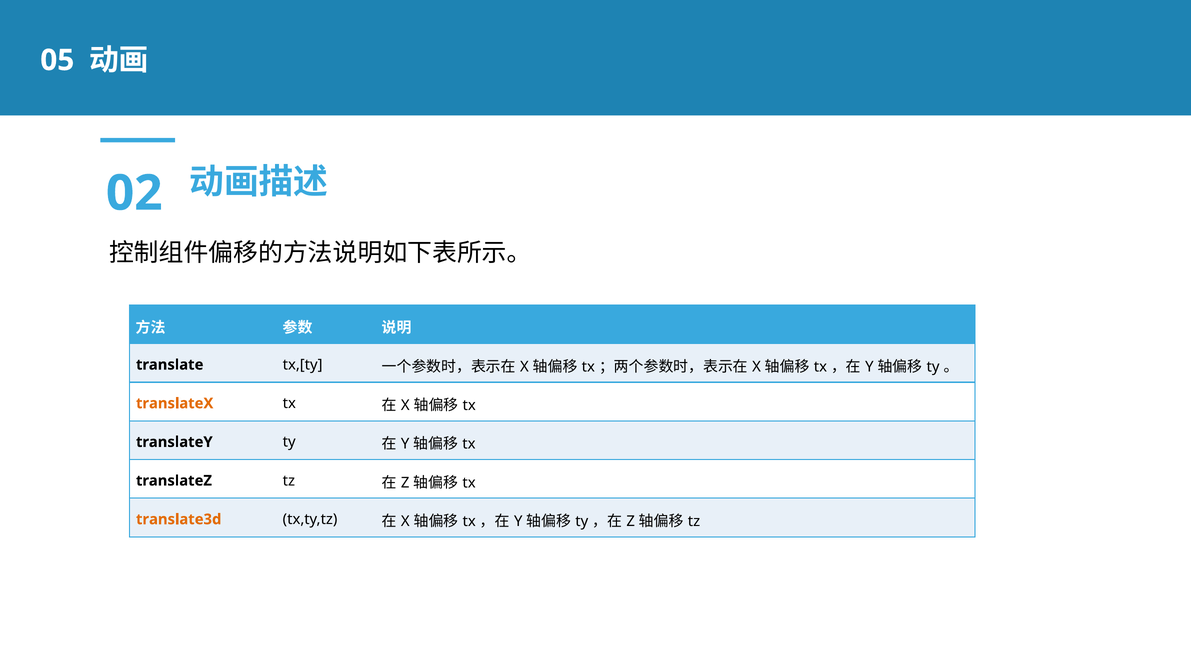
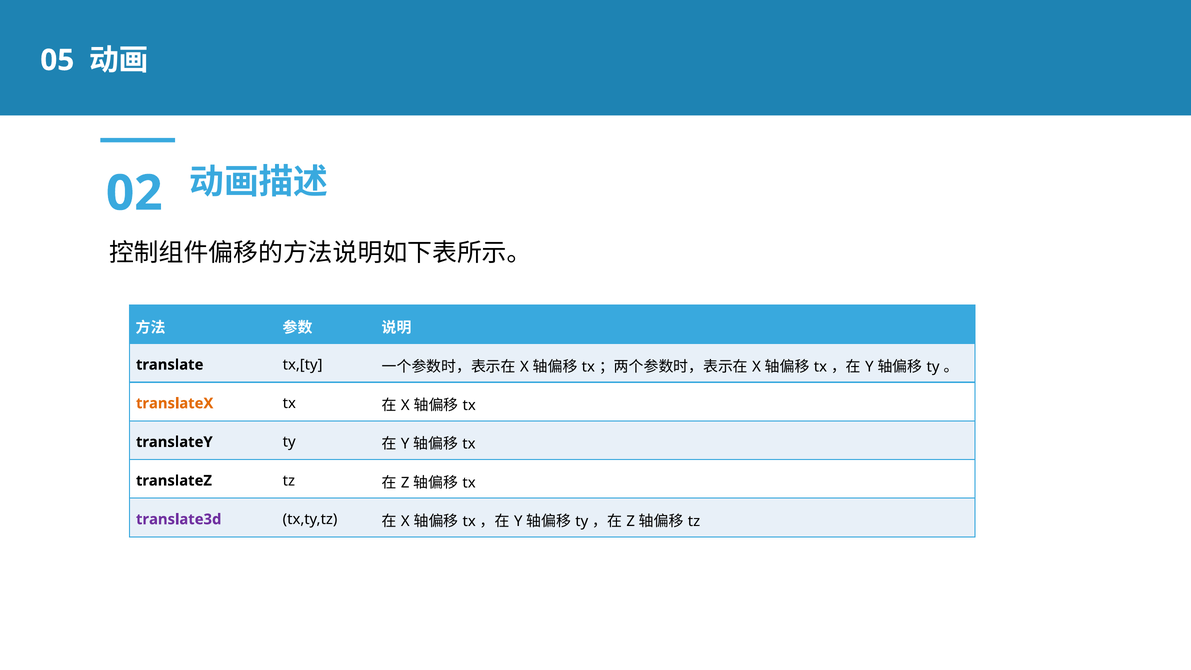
translate3d colour: orange -> purple (179, 519)
